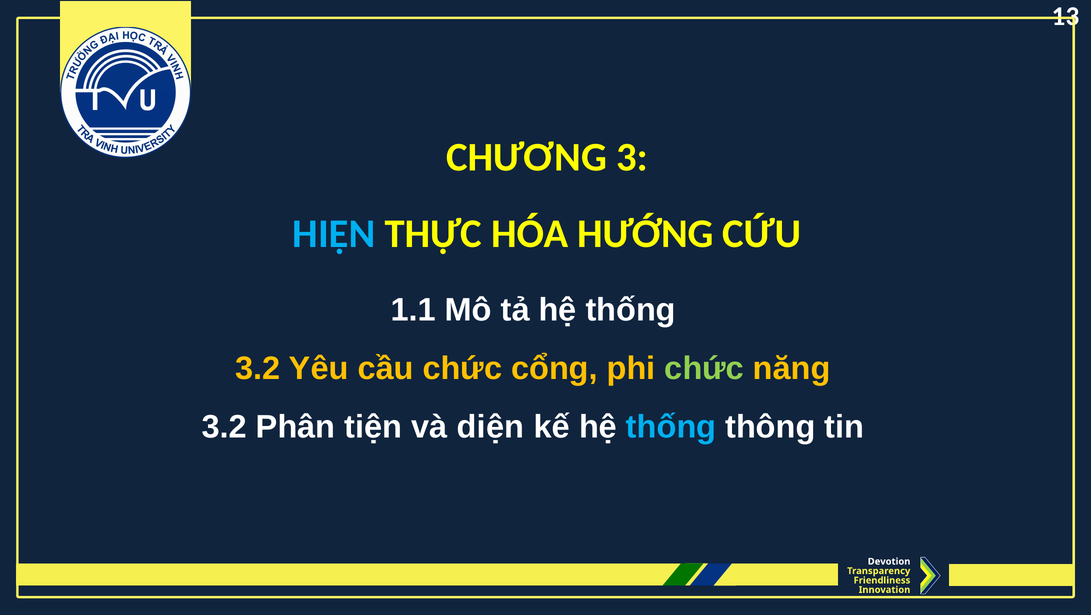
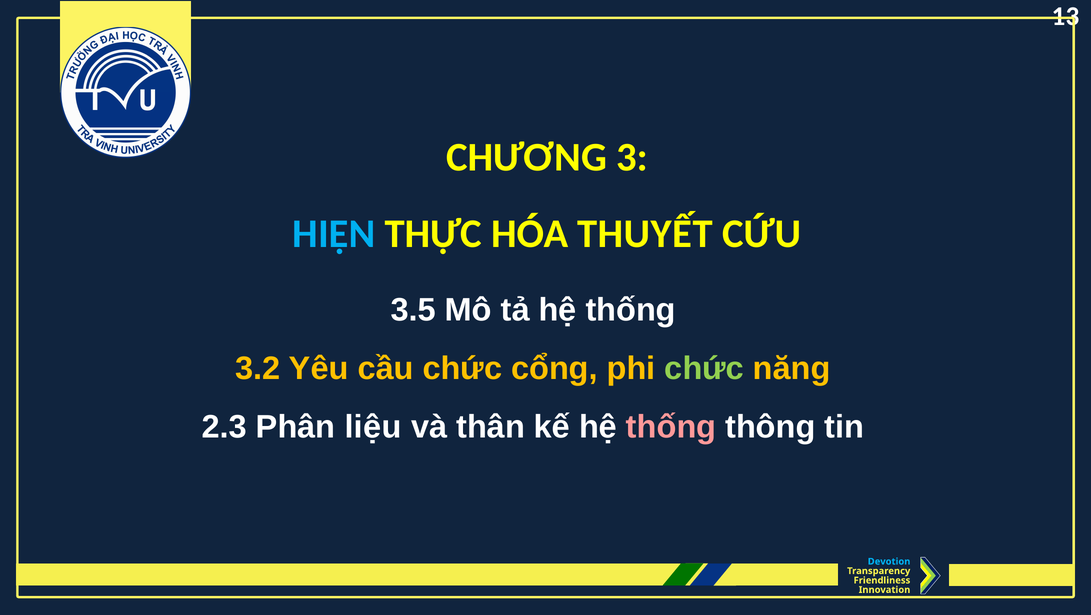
HƯỚNG: HƯỚNG -> THUYẾT (645, 234)
1.1: 1.1 -> 3.5 (413, 310)
3.2: 3.2 -> 2.3 (224, 427)
tiện: tiện -> liệu (373, 427)
diện: diện -> thân (491, 427)
thống colour: light blue -> pink (671, 427)
Devotion colour: white -> light blue (889, 561)
